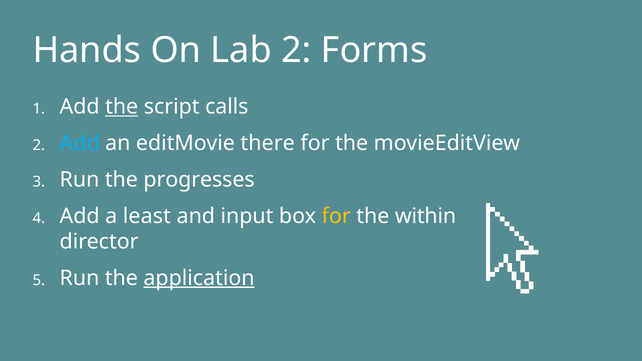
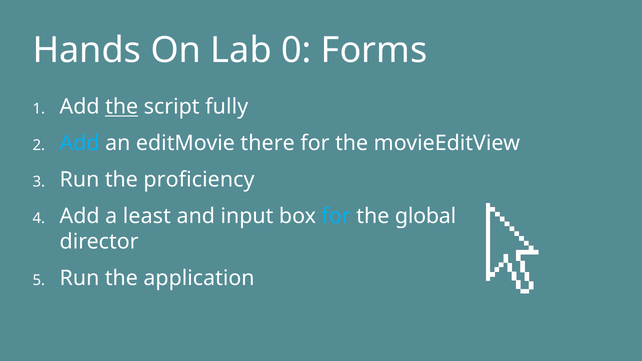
Lab 2: 2 -> 0 (296, 50)
calls: calls -> fully (227, 107)
progresses: progresses -> proficiency (199, 180)
for colour: yellow -> light blue (336, 216)
within: within -> global (426, 216)
application underline: present -> none (199, 278)
